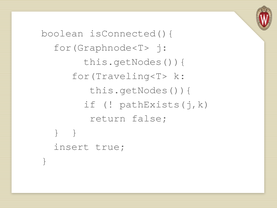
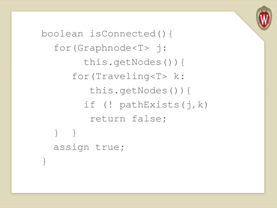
insert: insert -> assign (72, 146)
